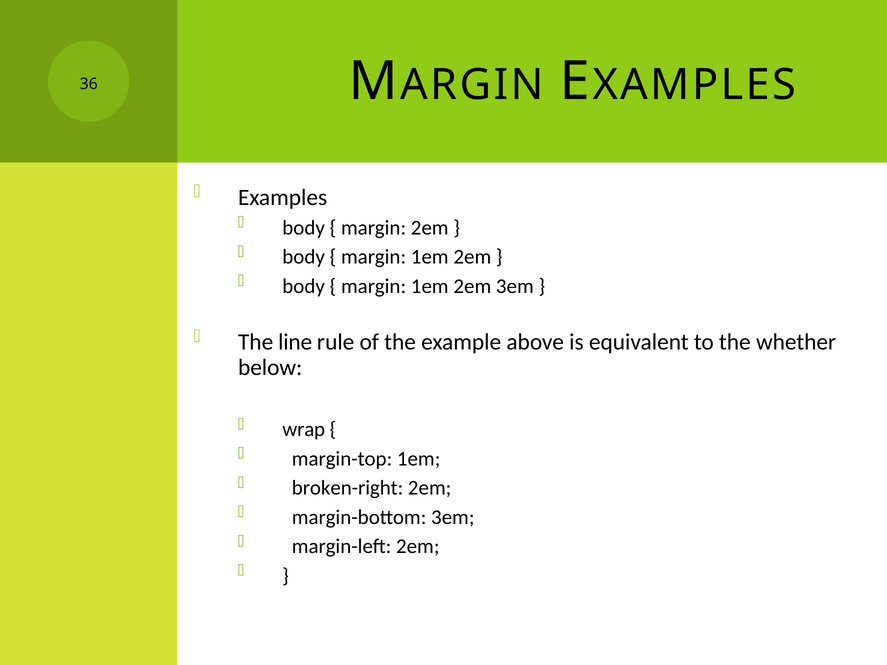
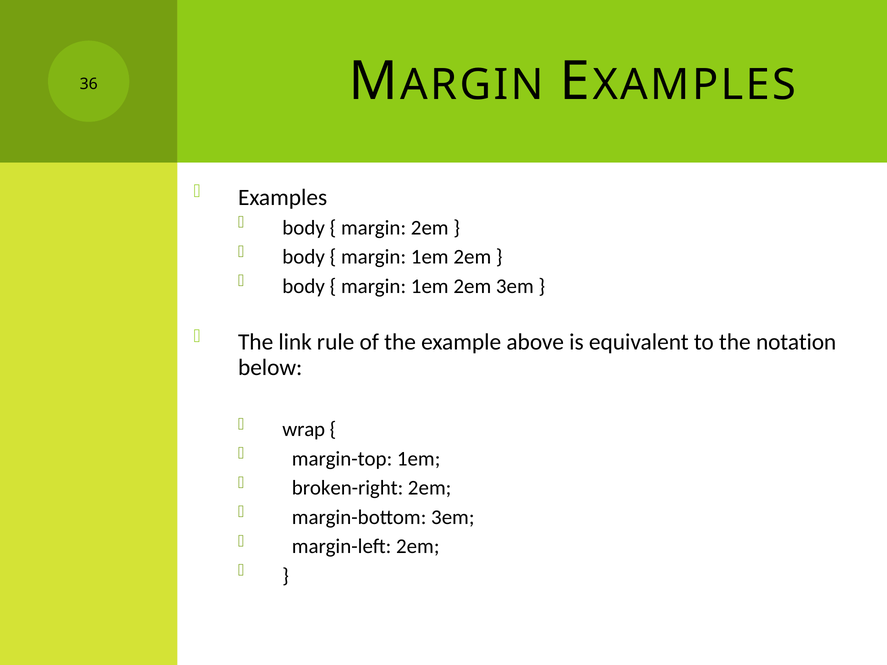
line: line -> link (295, 342)
whether: whether -> notation (796, 342)
